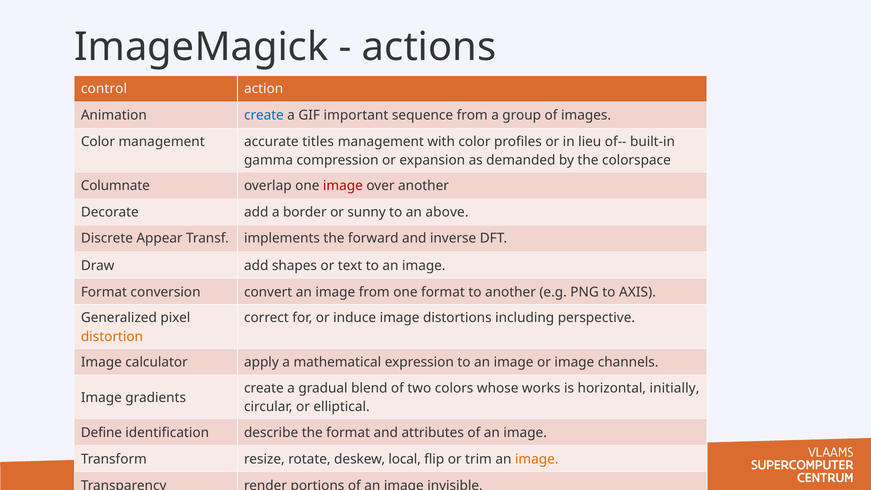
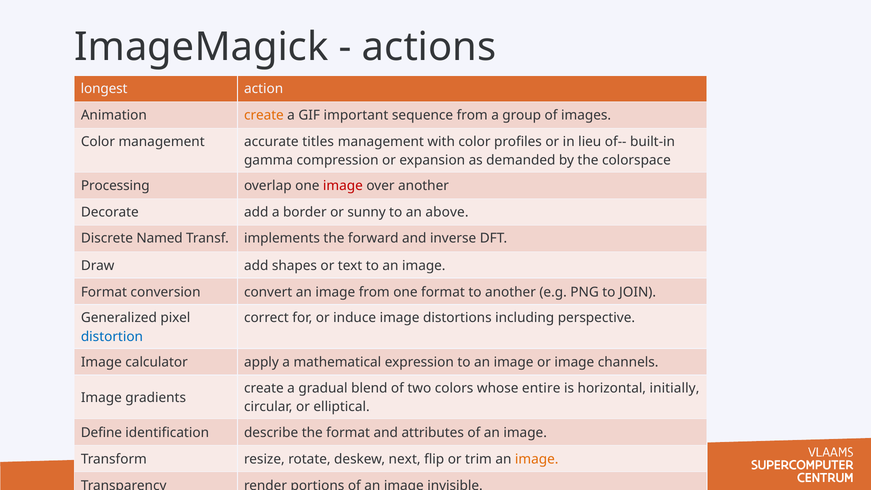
control: control -> longest (104, 89)
create colour: blue -> orange (264, 115)
Columnate: Columnate -> Processing (115, 185)
Appear: Appear -> Named (160, 238)
AXIS: AXIS -> JOIN (638, 292)
distortion colour: orange -> blue (112, 337)
works: works -> entire (541, 388)
local: local -> next (405, 459)
